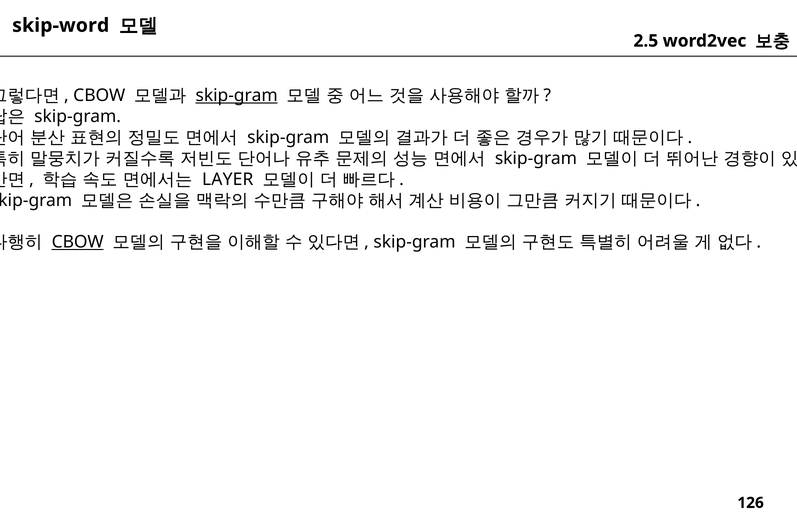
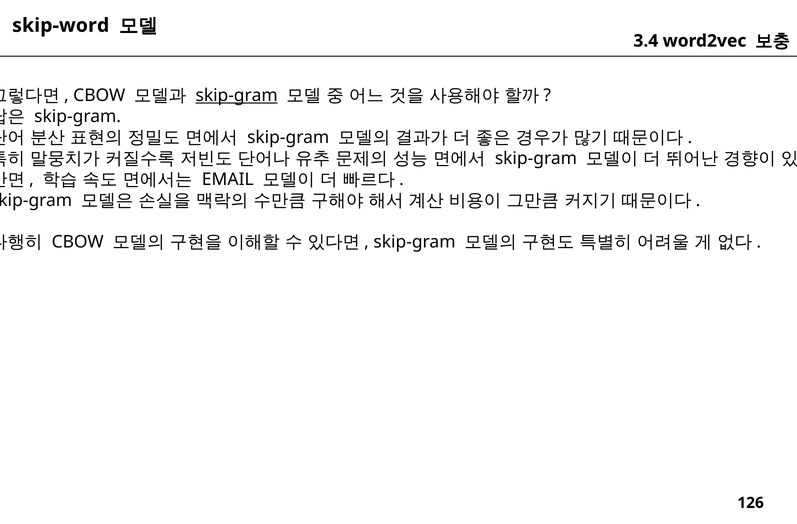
2.5: 2.5 -> 3.4 (646, 41)
LAYER: LAYER -> EMAIL (228, 179)
CBOW underline: present -> none (78, 242)
